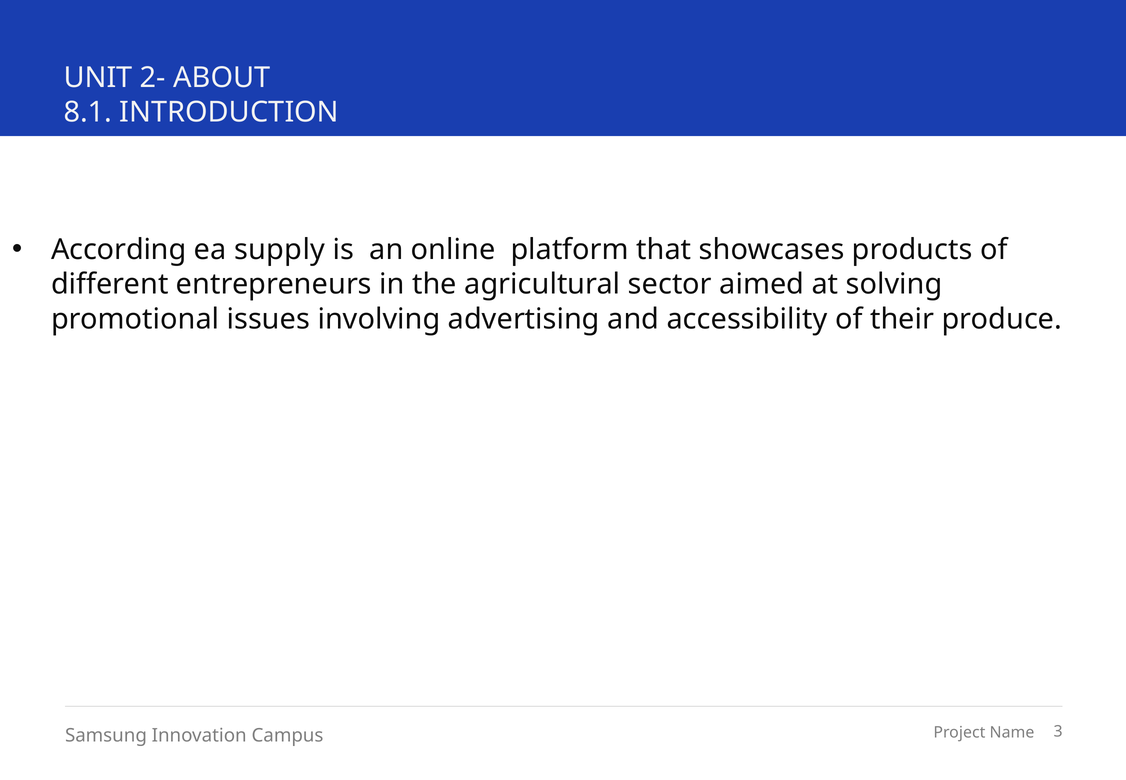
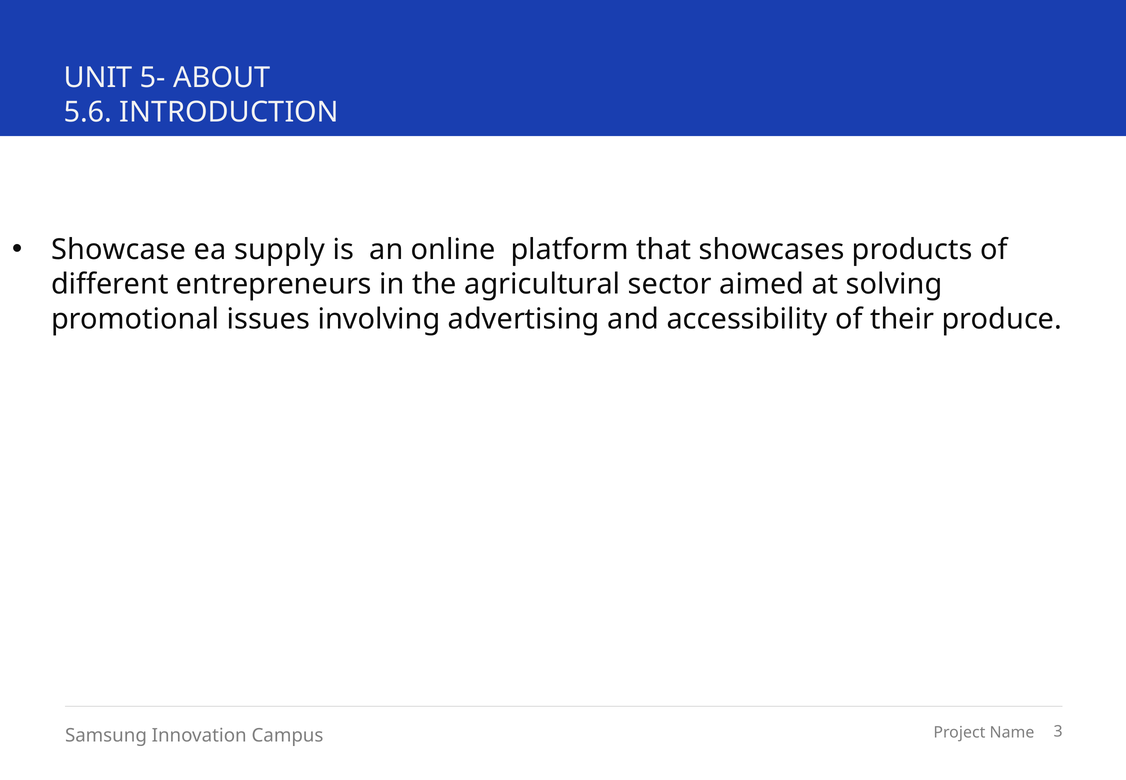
2-: 2- -> 5- (153, 78)
8.1: 8.1 -> 5.6 (88, 112)
According: According -> Showcase (119, 250)
